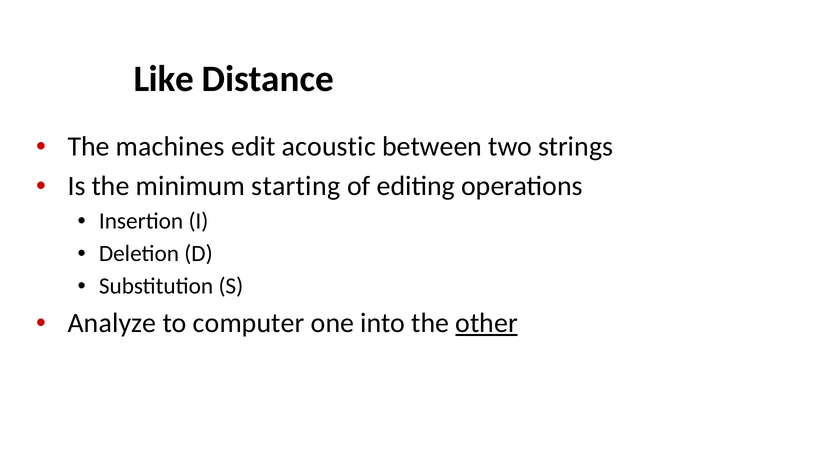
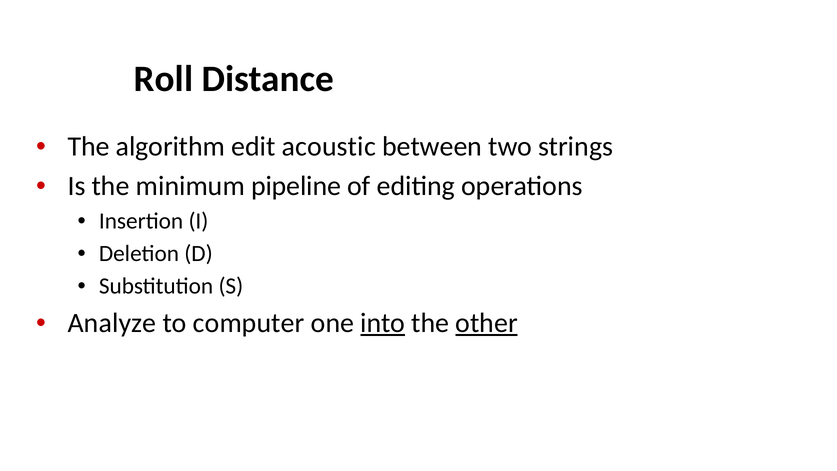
Like: Like -> Roll (163, 79)
machines: machines -> algorithm (170, 147)
starting: starting -> pipeline (296, 186)
into underline: none -> present (383, 323)
